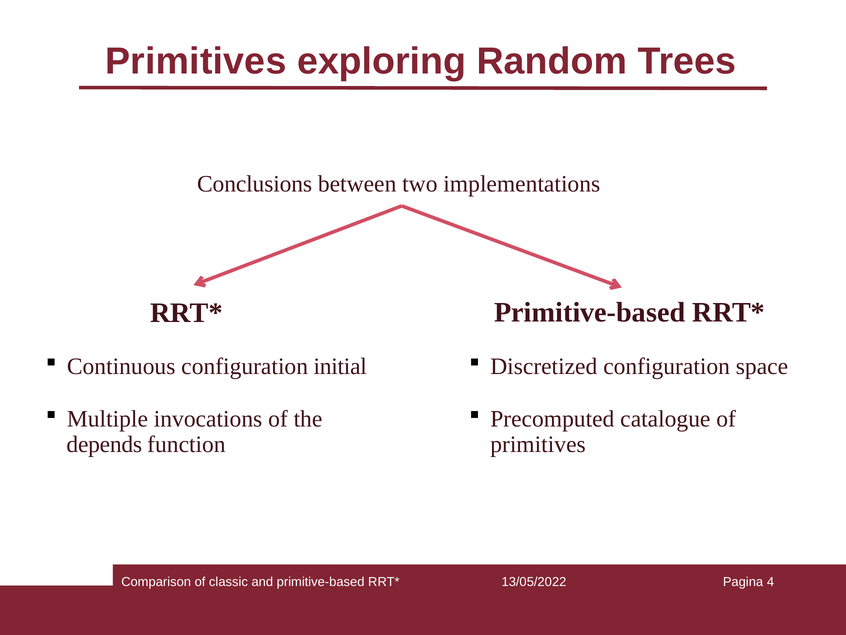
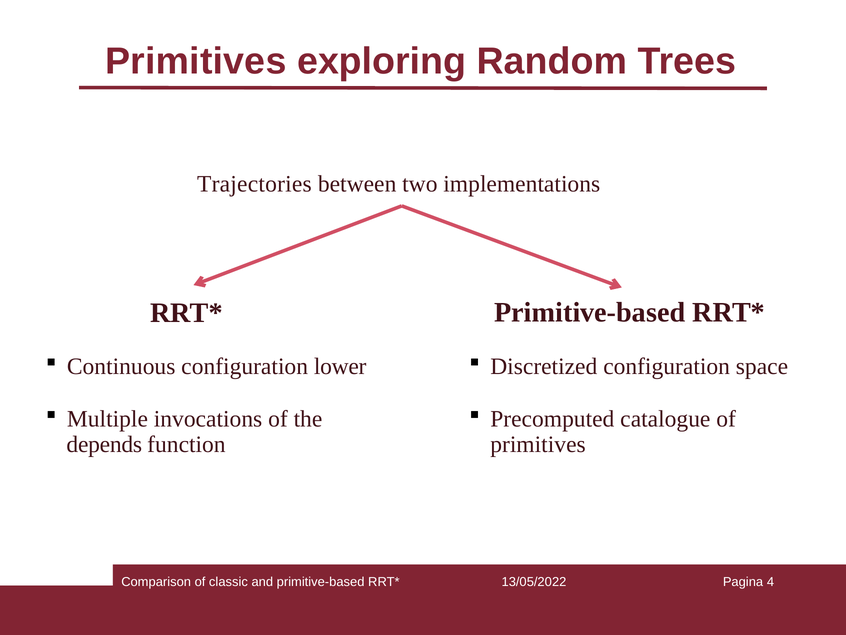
Conclusions: Conclusions -> Trajectories (254, 184)
initial: initial -> lower (340, 366)
